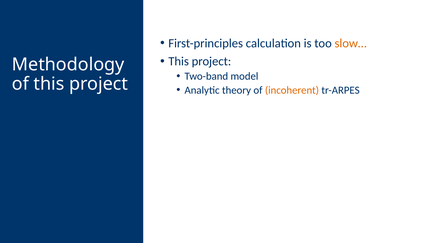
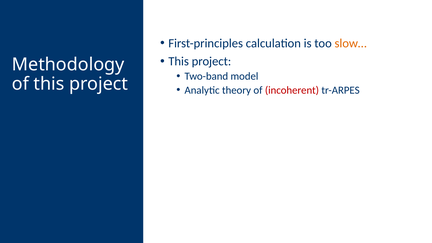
incoherent colour: orange -> red (292, 90)
